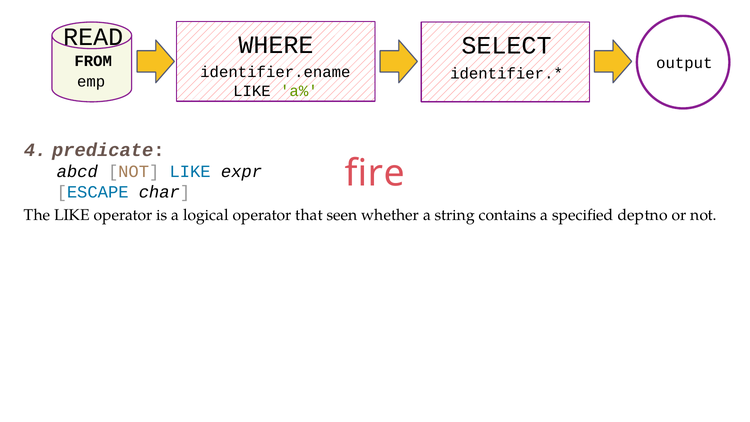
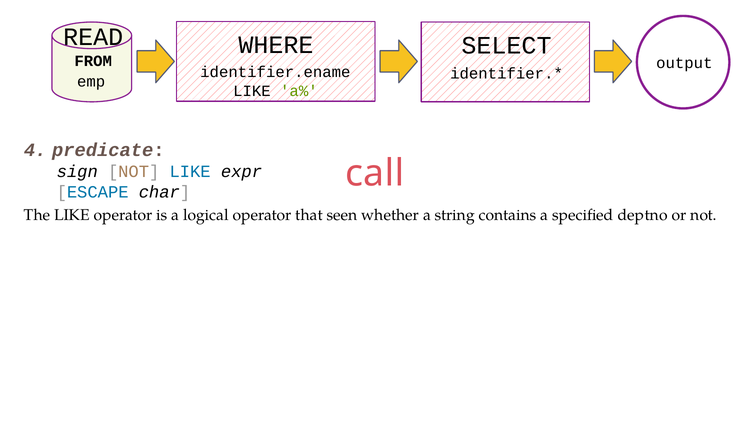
fire: fire -> call (375, 173)
abcd: abcd -> sign (77, 172)
